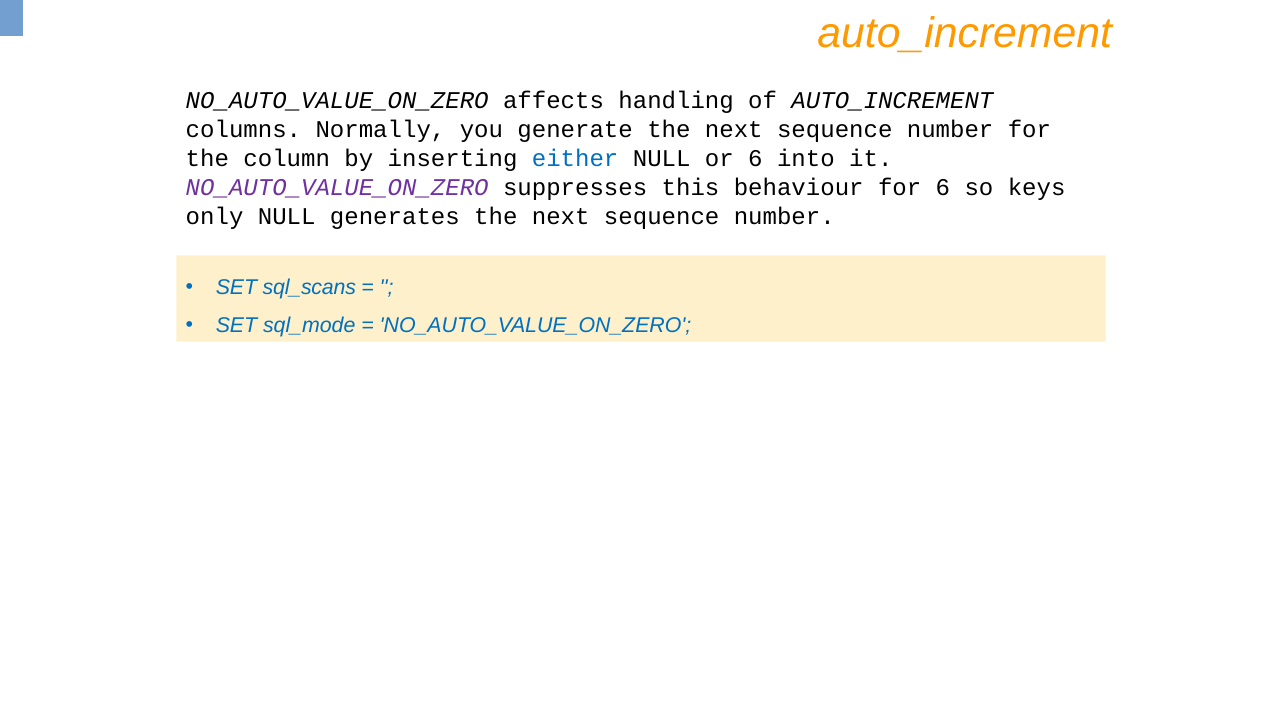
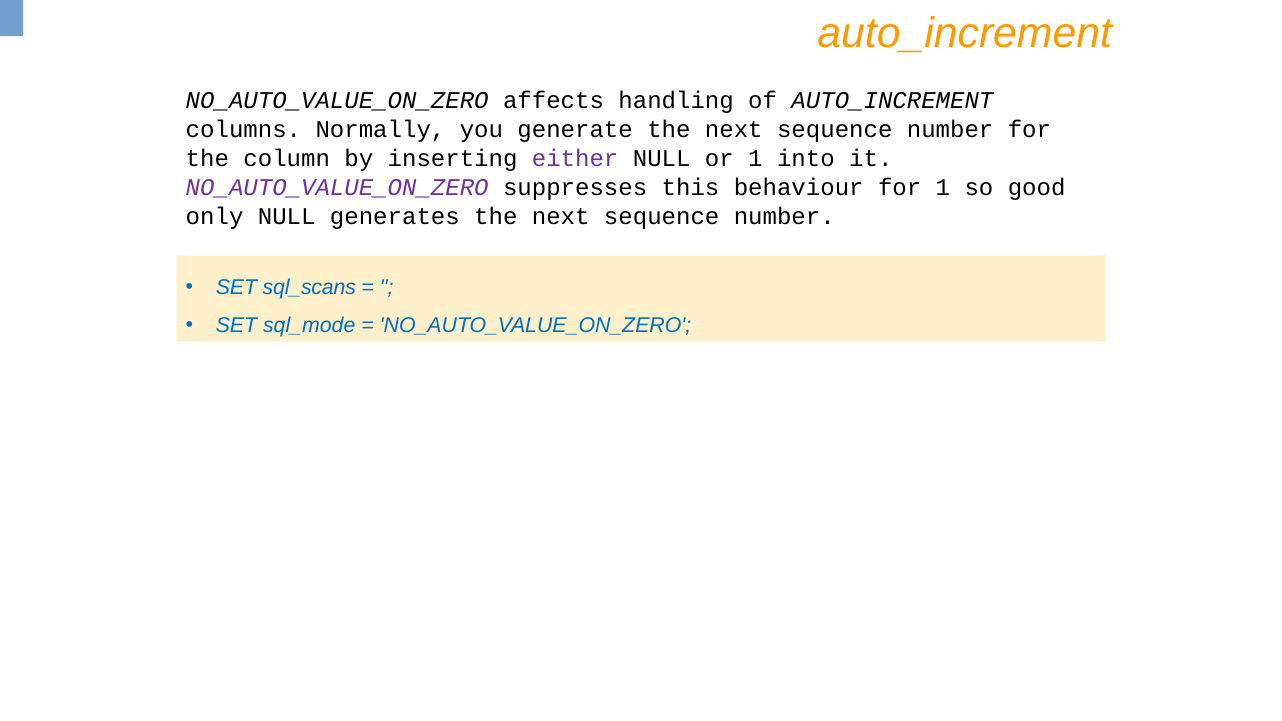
either colour: blue -> purple (575, 159)
or 6: 6 -> 1 (755, 159)
for 6: 6 -> 1 (943, 187)
keys: keys -> good (1037, 187)
